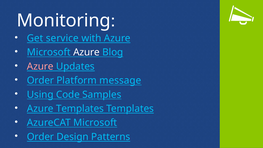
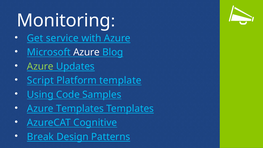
Azure colour: pink -> light green (40, 66)
Order: Order -> Script (40, 80)
message: message -> template (120, 80)
AzureCAT Microsoft: Microsoft -> Cognitive (95, 123)
Order: Order -> Break (40, 137)
